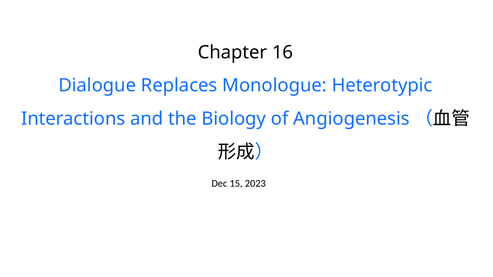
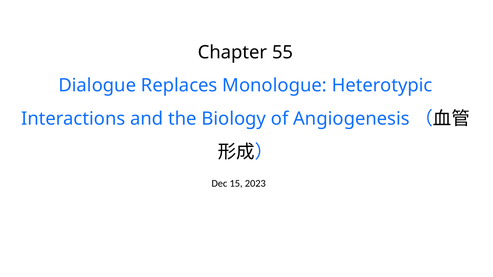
16: 16 -> 55 (283, 52)
